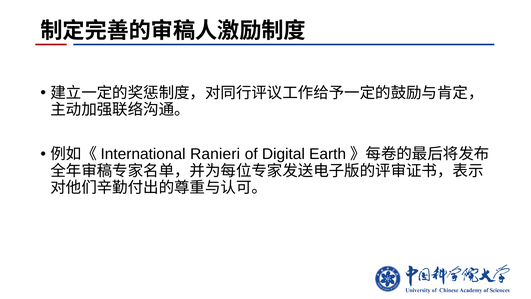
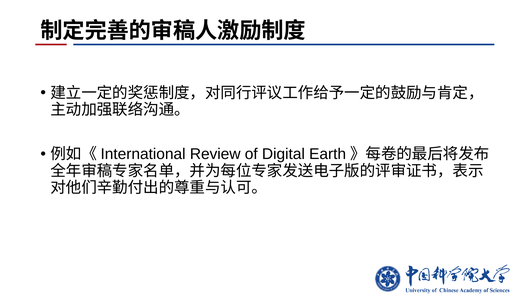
Ranieri: Ranieri -> Review (215, 154)
